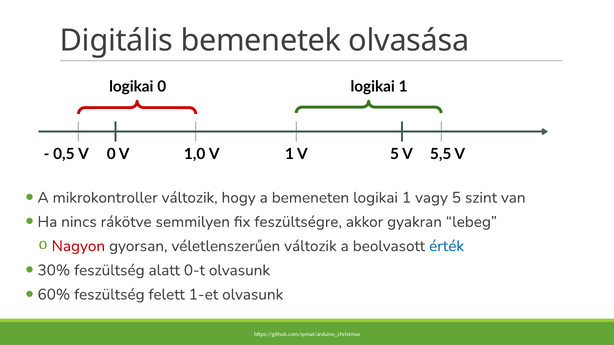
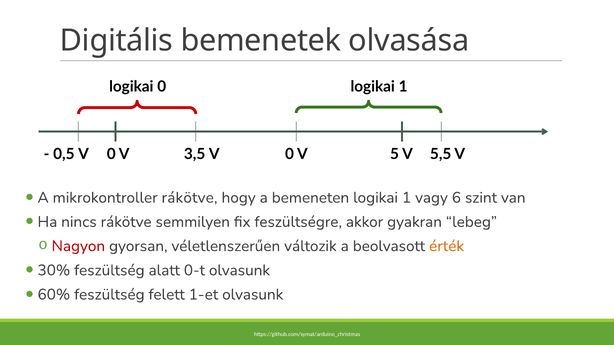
1,0: 1,0 -> 3,5 (195, 155)
V 1: 1 -> 0 (290, 155)
mikrokontroller változik: változik -> rákötve (190, 198)
vagy 5: 5 -> 6 (456, 198)
érték colour: blue -> orange (447, 246)
